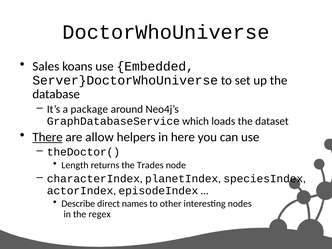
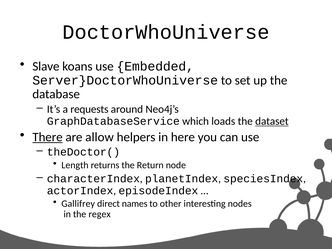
Sales: Sales -> Slave (46, 66)
package: package -> requests (89, 109)
dataset underline: none -> present (272, 121)
Trades: Trades -> Return (150, 165)
Describe: Describe -> Gallifrey (78, 204)
